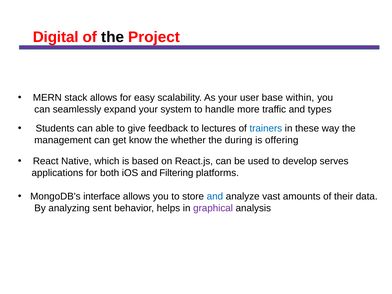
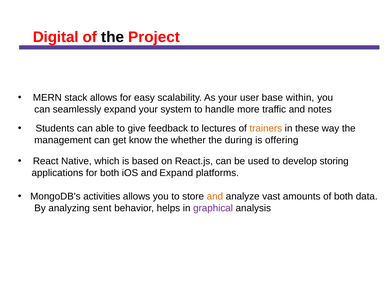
types: types -> notes (320, 109)
trainers colour: blue -> orange (266, 128)
serves: serves -> storing (334, 161)
and Filtering: Filtering -> Expand (176, 173)
interface: interface -> activities (102, 196)
and colour: blue -> orange (215, 196)
of their: their -> both (344, 196)
